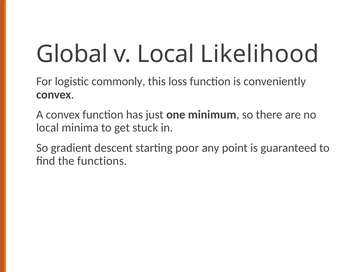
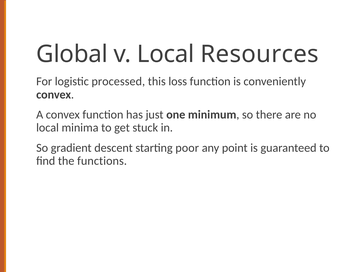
Likelihood: Likelihood -> Resources (260, 54)
commonly: commonly -> processed (118, 81)
